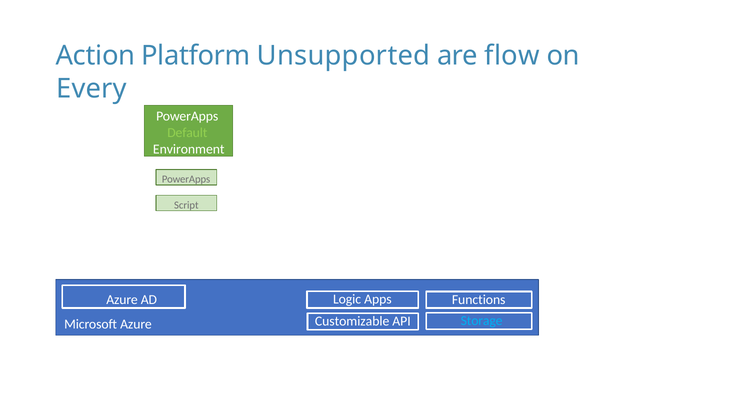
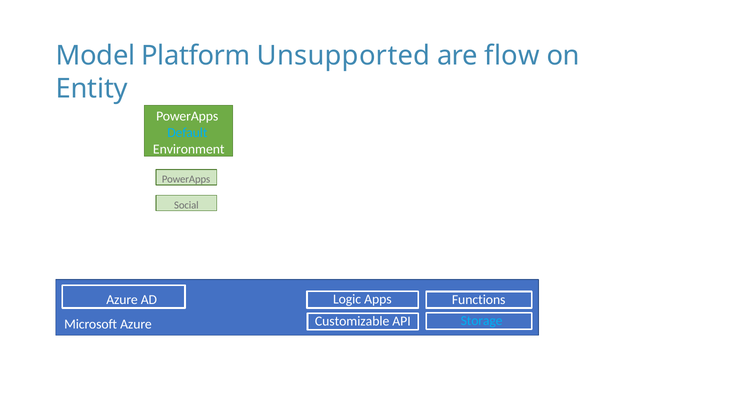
Action: Action -> Model (95, 56)
Every: Every -> Entity (92, 89)
Default colour: light green -> light blue (187, 133)
Script: Script -> Social (186, 205)
